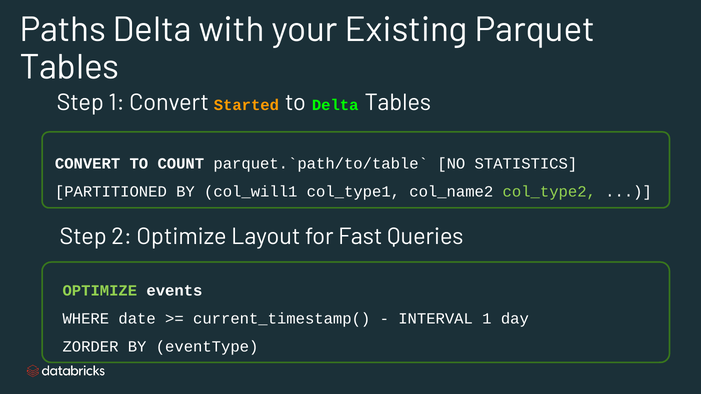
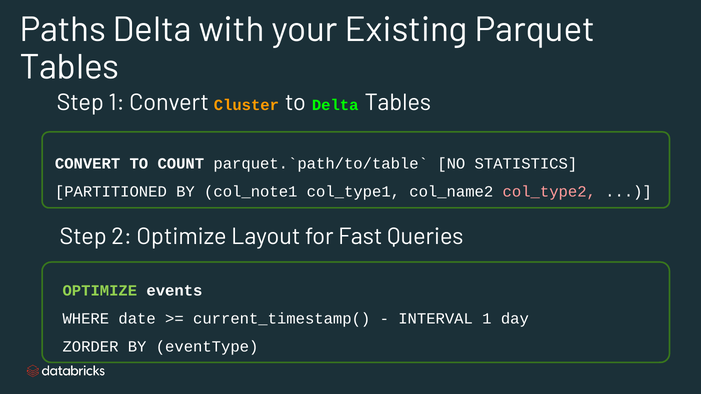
Started: Started -> Cluster (246, 105)
col_will1: col_will1 -> col_note1 (251, 192)
col_type2 colour: light green -> pink (549, 192)
